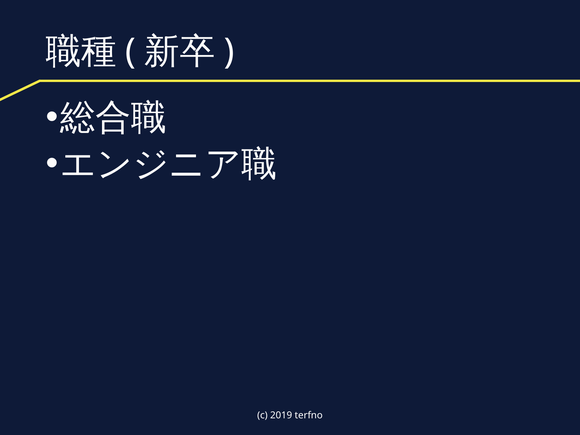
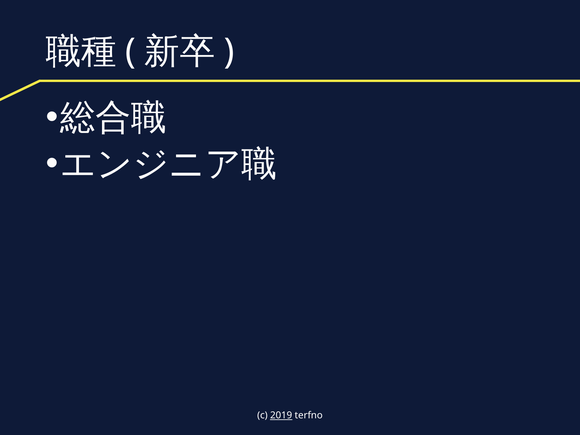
2019 underline: none -> present (281, 415)
